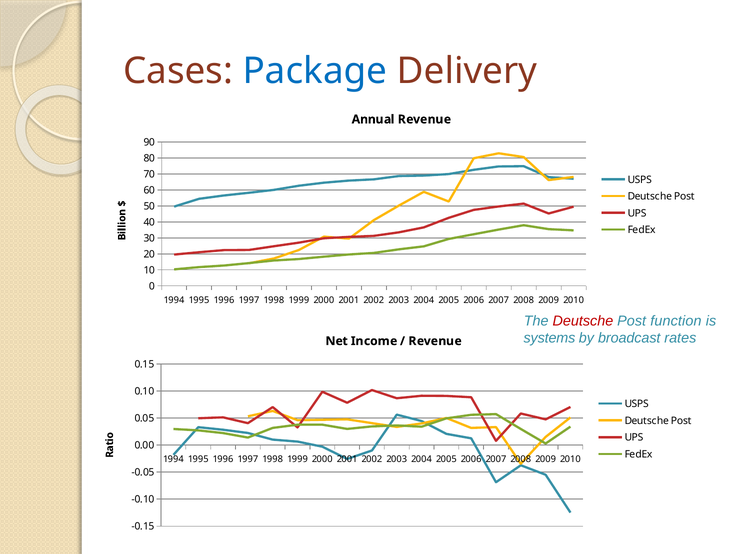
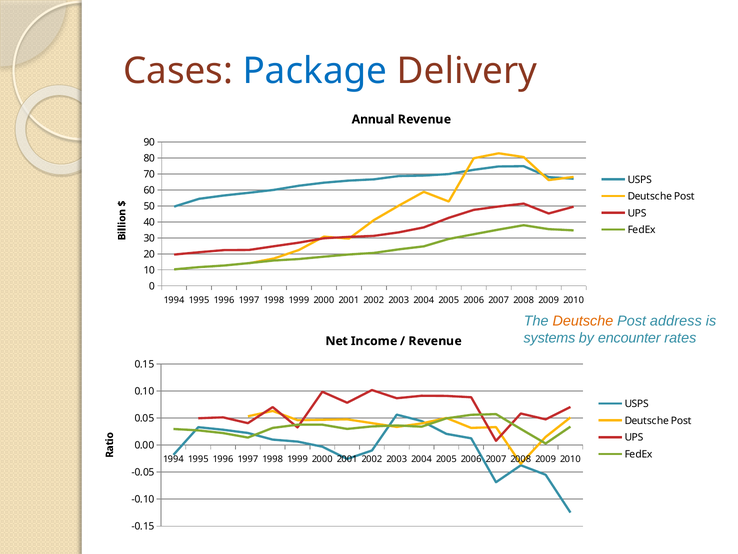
Deutsche colour: red -> orange (583, 321)
function: function -> address (676, 321)
broadcast: broadcast -> encounter (629, 338)
